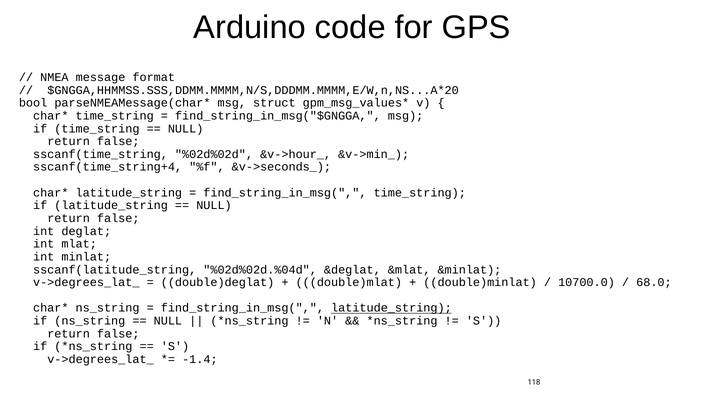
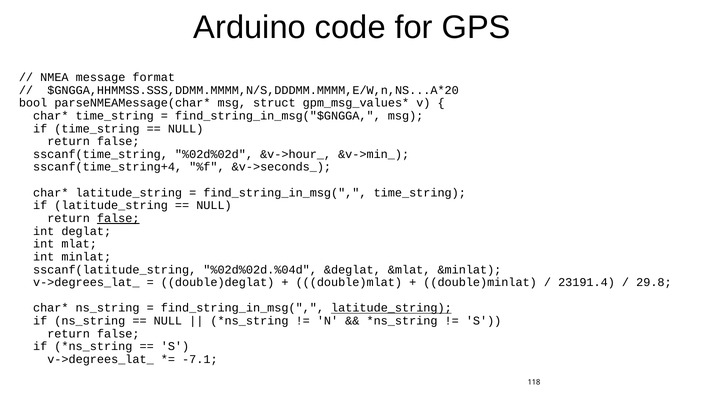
false underline: none -> present (118, 218)
10700.0: 10700.0 -> 23191.4 (587, 282)
68.0: 68.0 -> 29.8 (654, 282)
-1.4: -1.4 -> -7.1 (200, 359)
